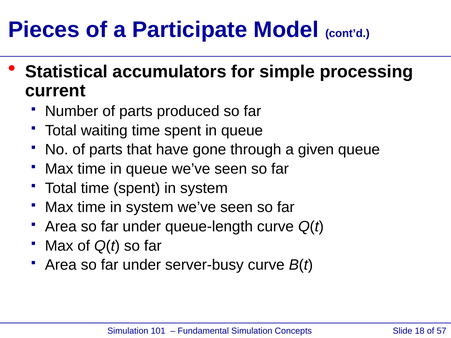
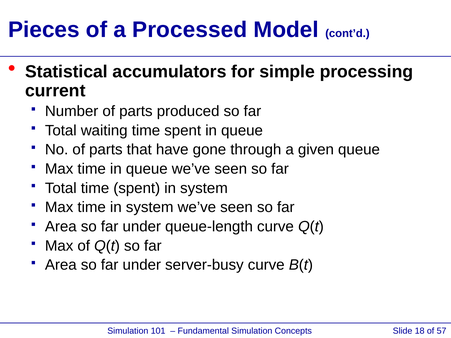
Participate: Participate -> Processed (190, 30)
